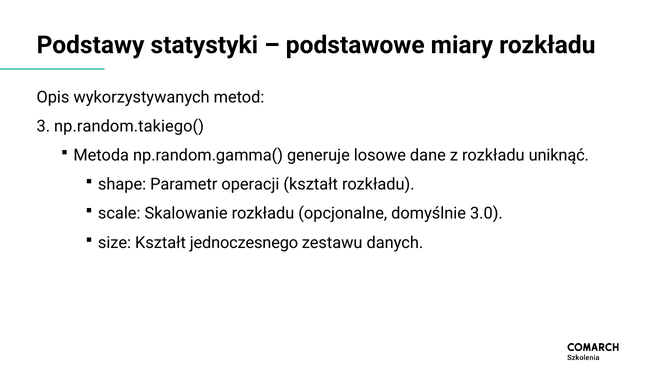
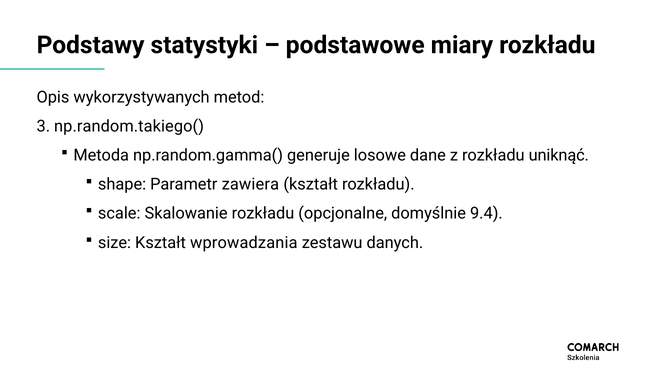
operacji: operacji -> zawiera (250, 184)
3.0: 3.0 -> 9.4 (486, 213)
jednoczesnego: jednoczesnego -> wprowadzania (244, 242)
